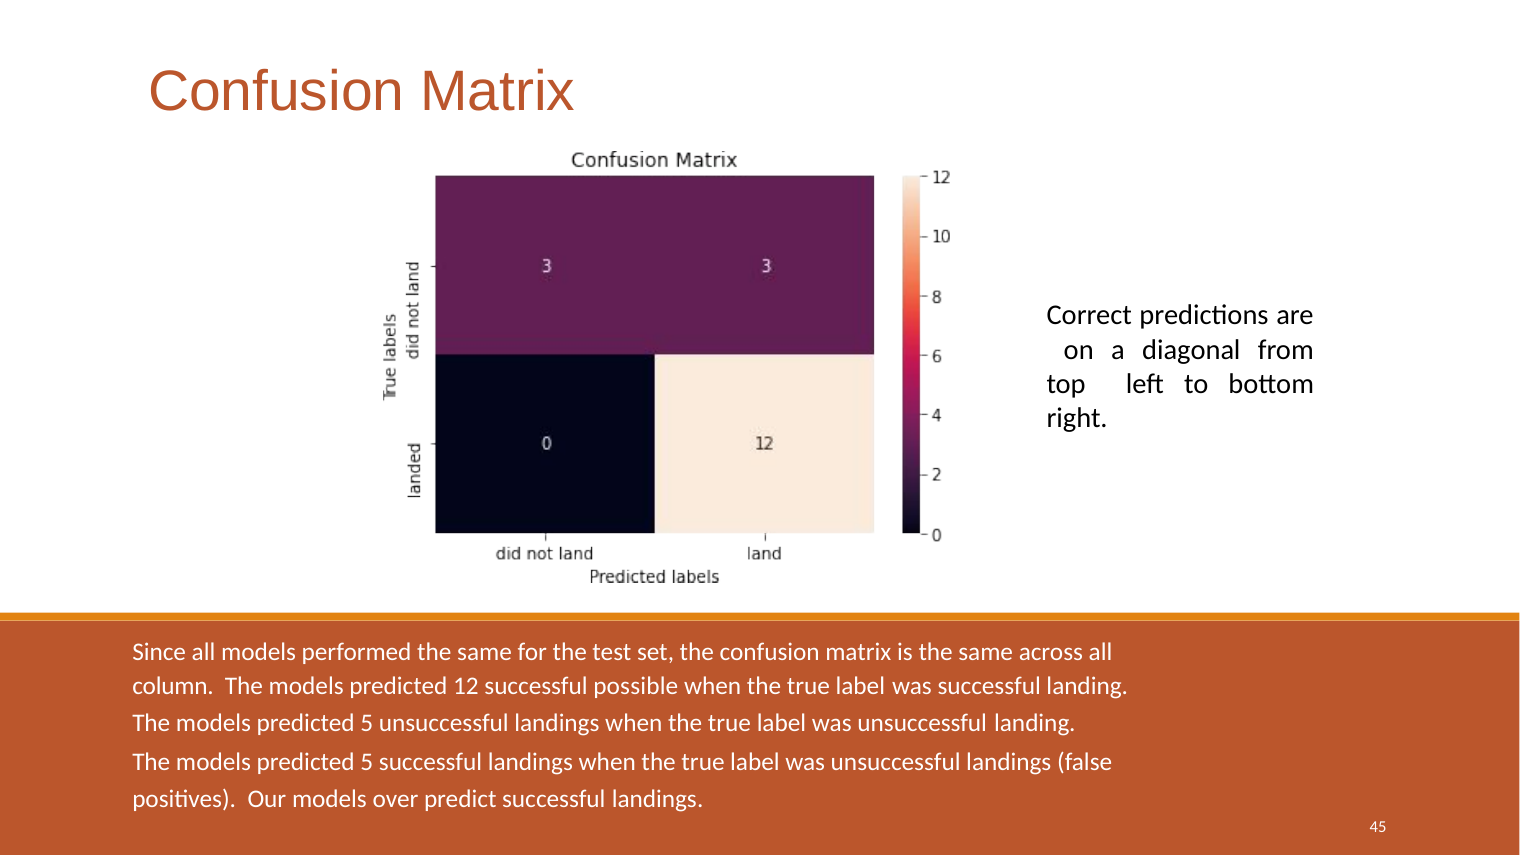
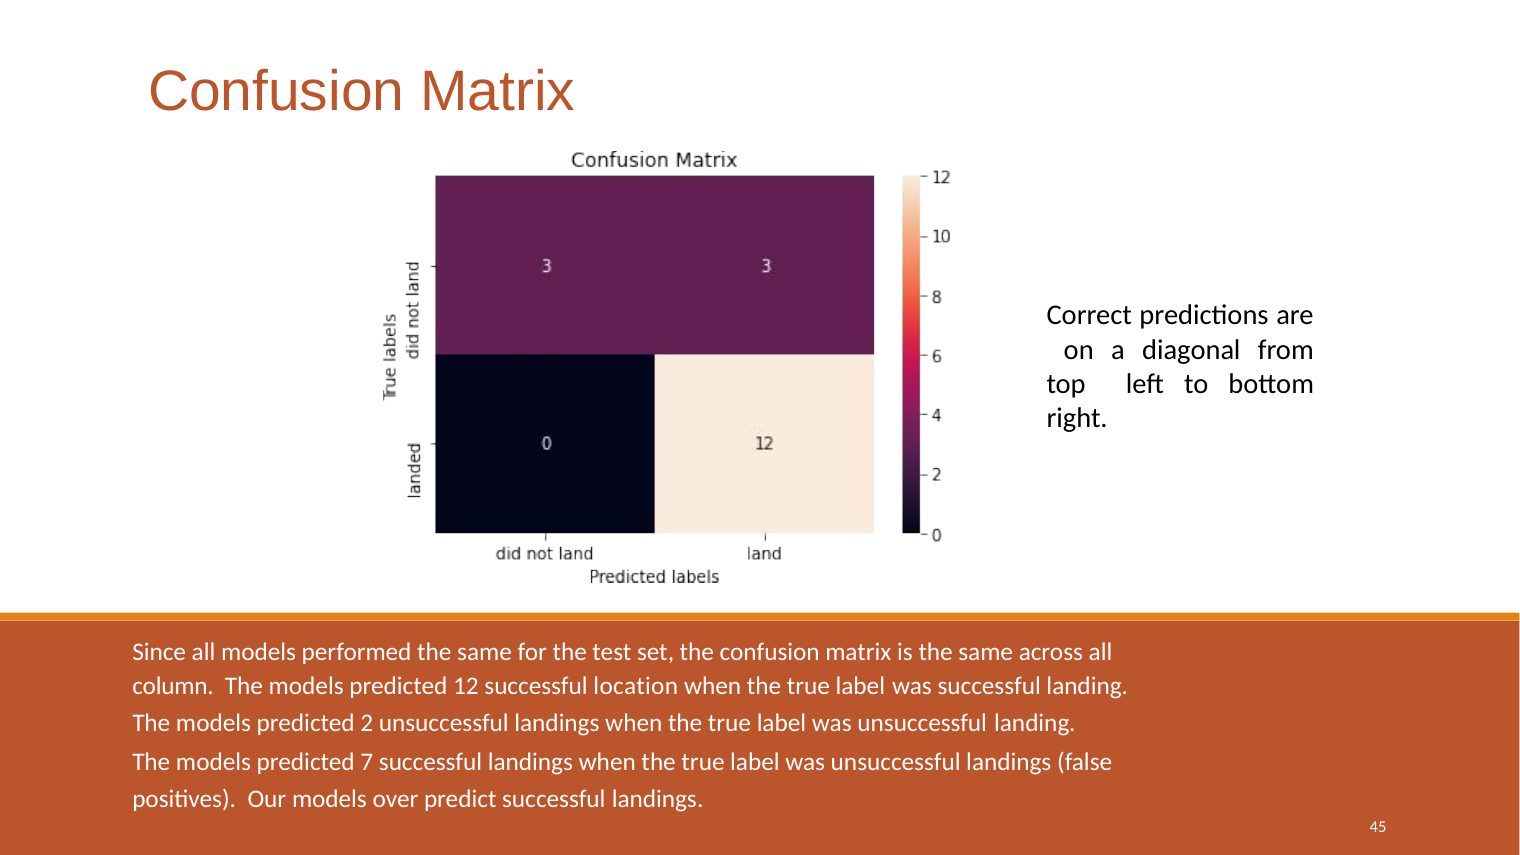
possible: possible -> location (636, 686)
5: 5 -> 2 (367, 723)
5: 5 -> 7 (367, 762)
